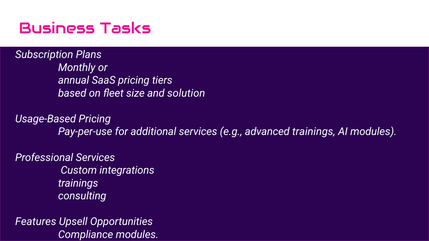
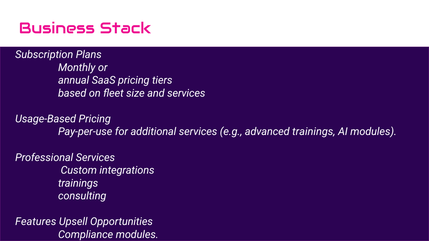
Tasks: Tasks -> Stack (126, 28)
and solution: solution -> services (186, 93)
